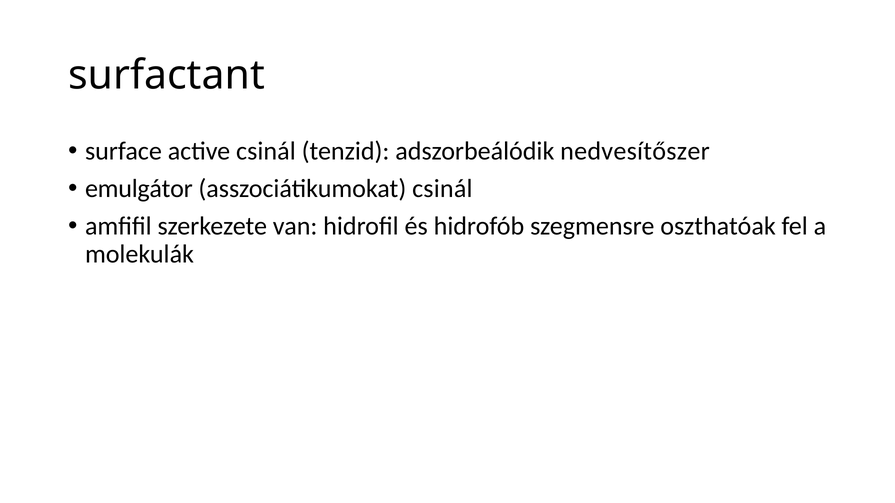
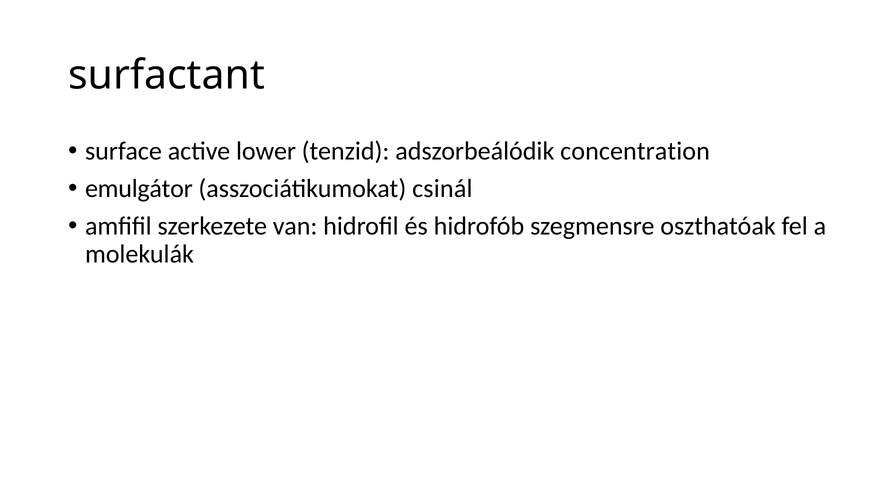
active csinál: csinál -> lower (266, 151)
nedvesítőszer: nedvesítőszer -> concentration (635, 151)
